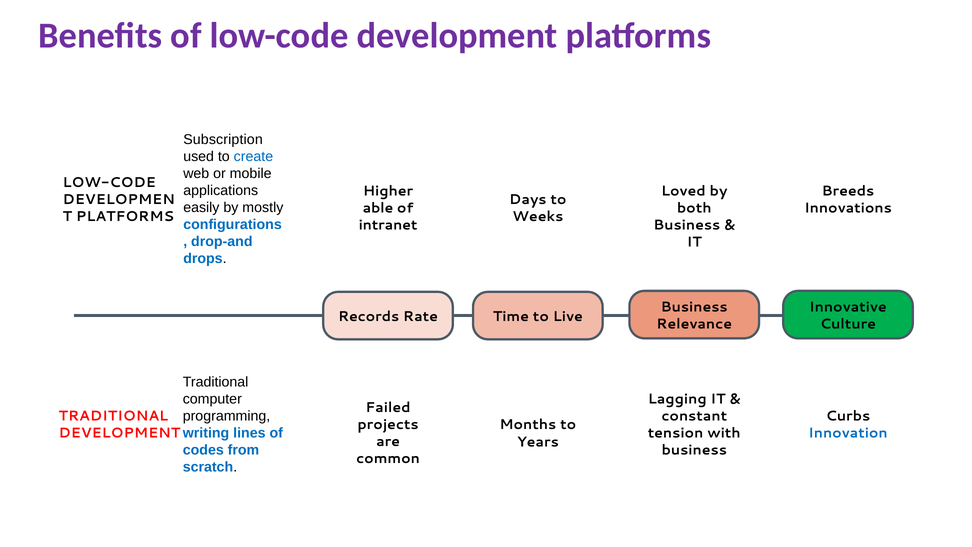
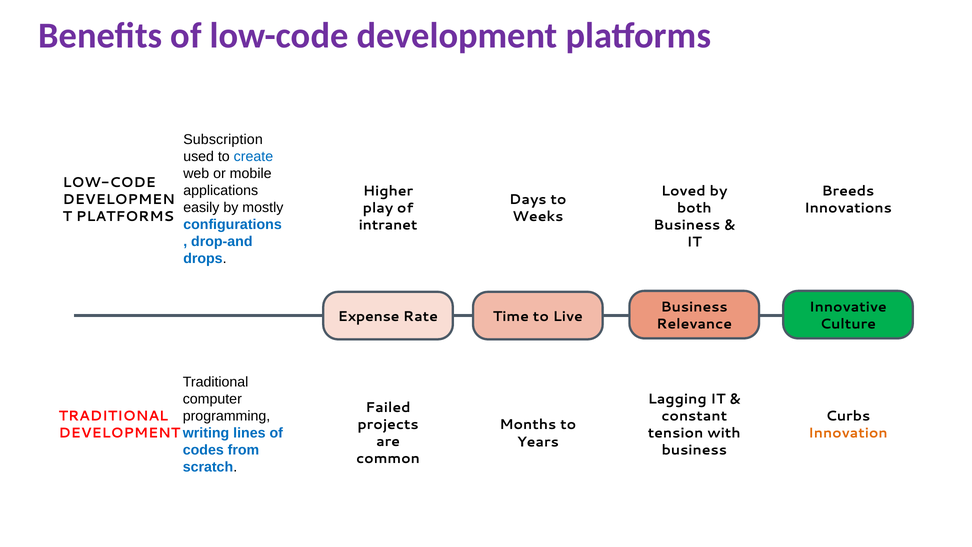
able: able -> play (378, 208)
Records: Records -> Expense (369, 316)
Innovation colour: blue -> orange (848, 433)
